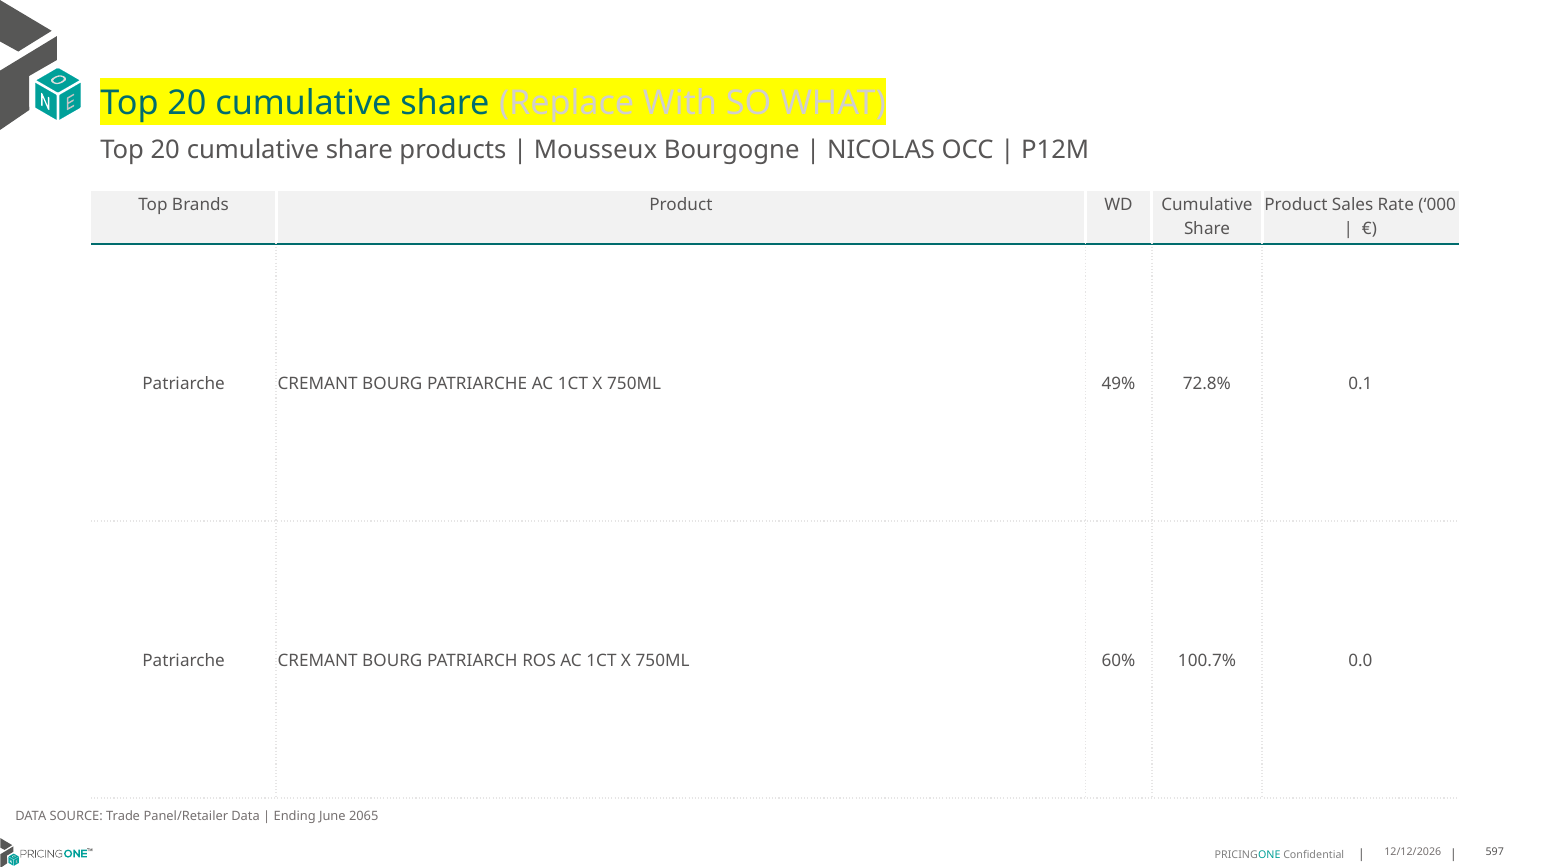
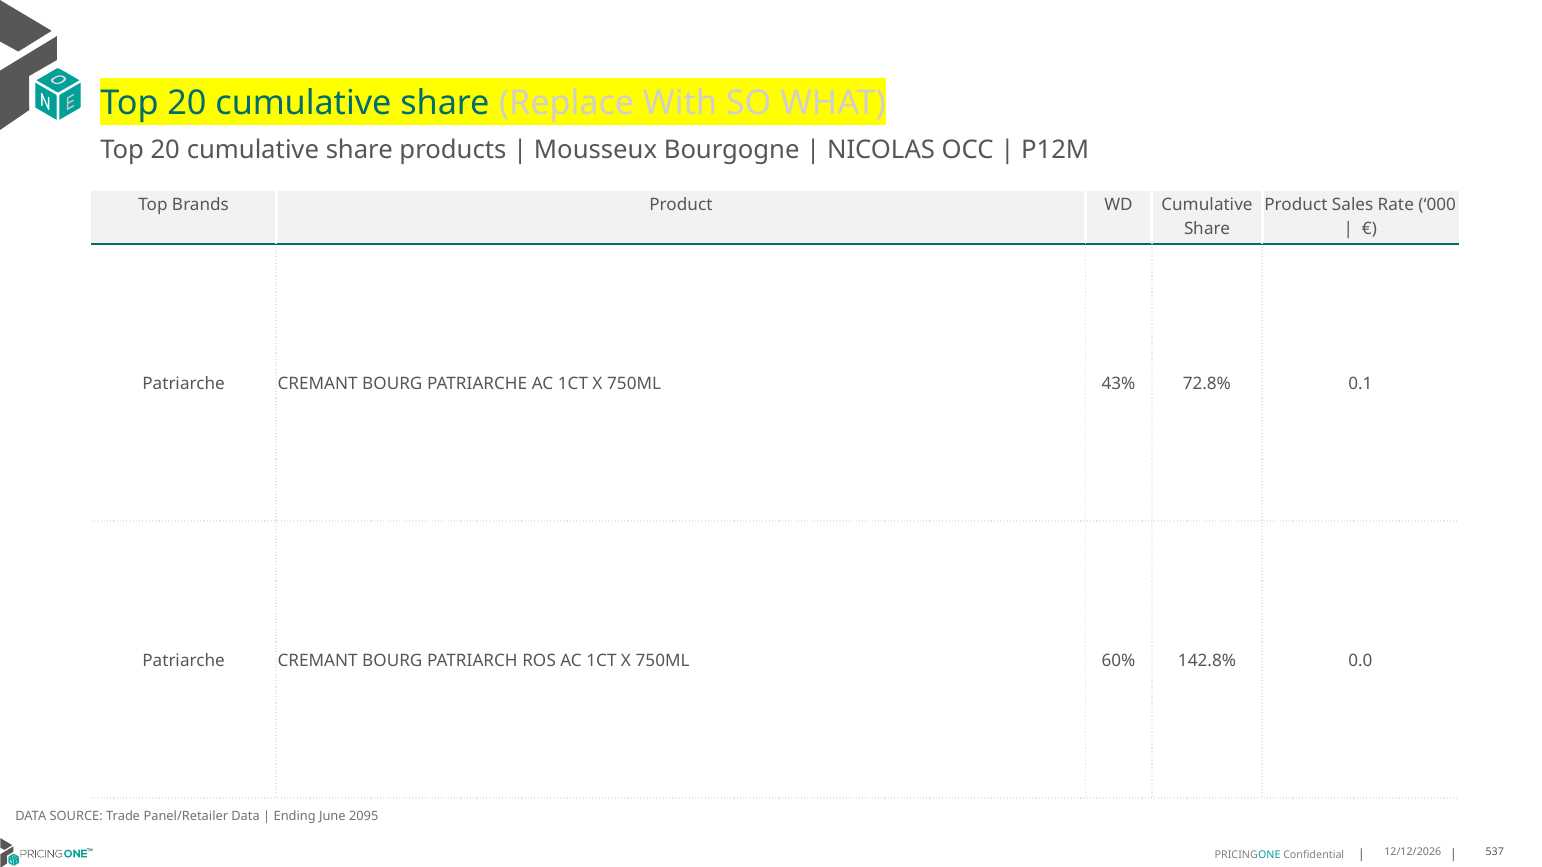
49%: 49% -> 43% (1119, 384)
100.7%: 100.7% -> 142.8% (1207, 661)
2065: 2065 -> 2095 (364, 817)
597: 597 -> 537 (1495, 853)
